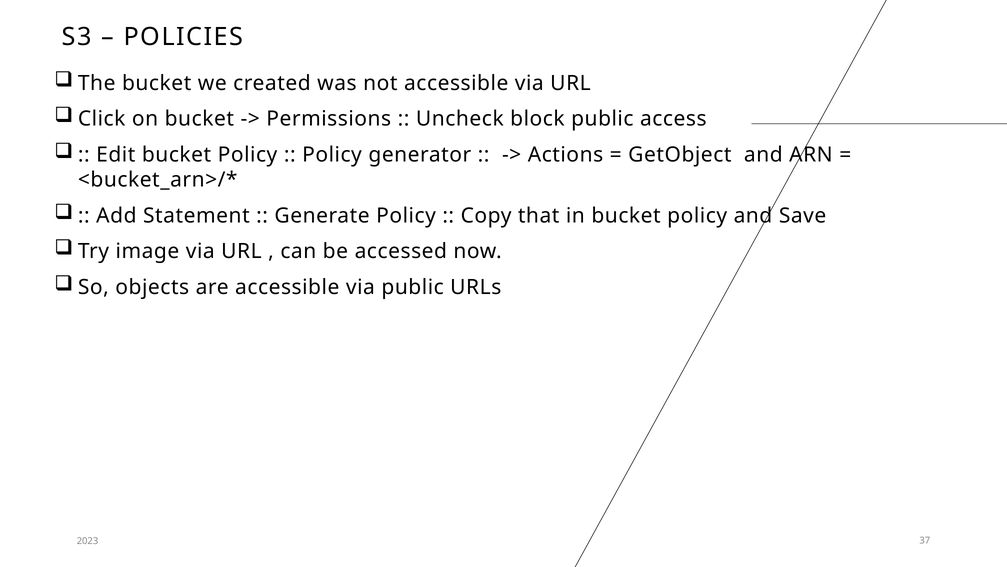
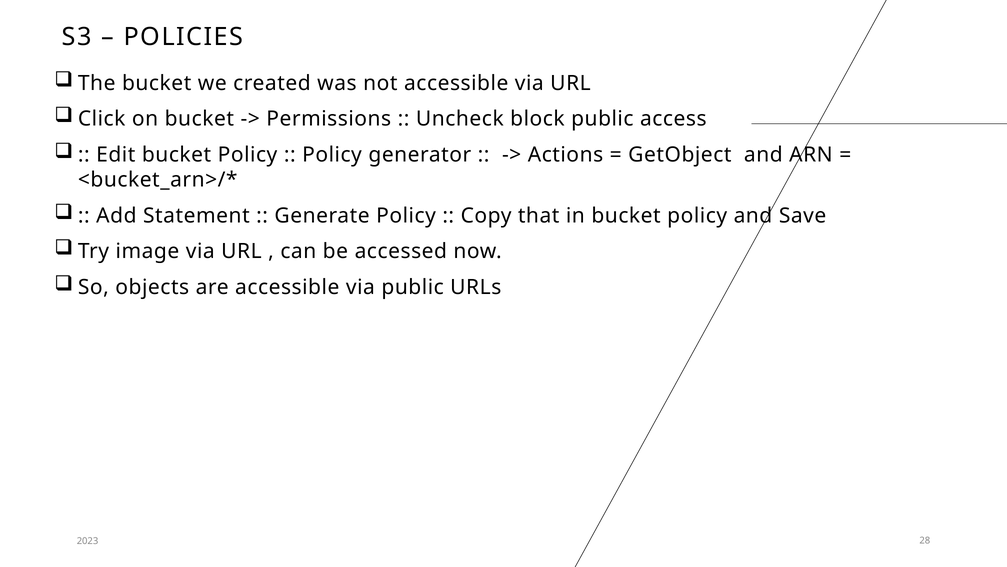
37: 37 -> 28 (925, 540)
